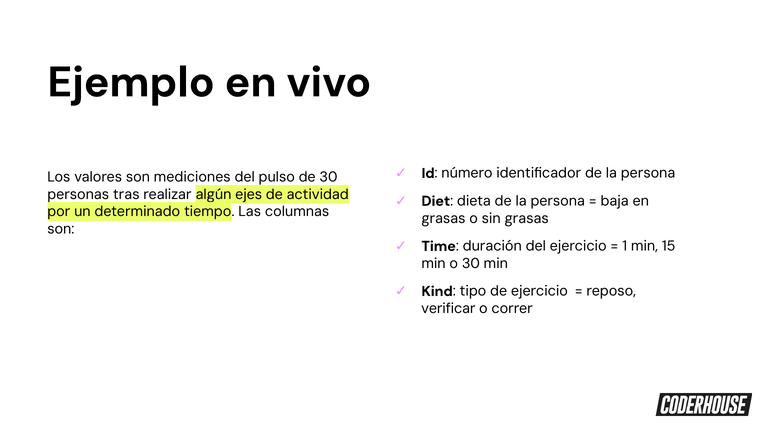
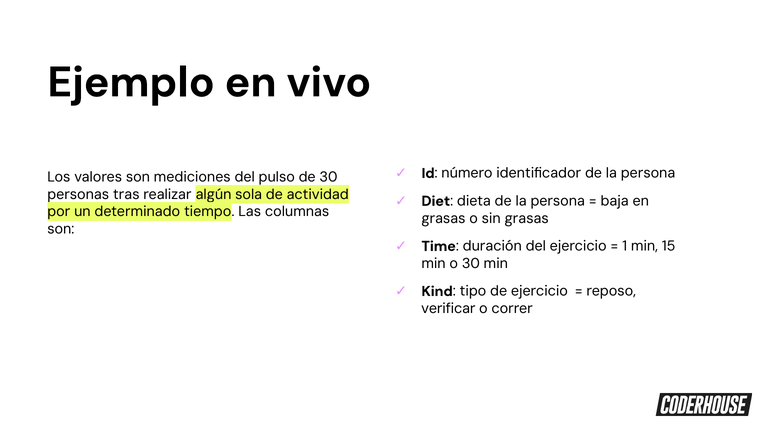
ejes: ejes -> sola (249, 195)
